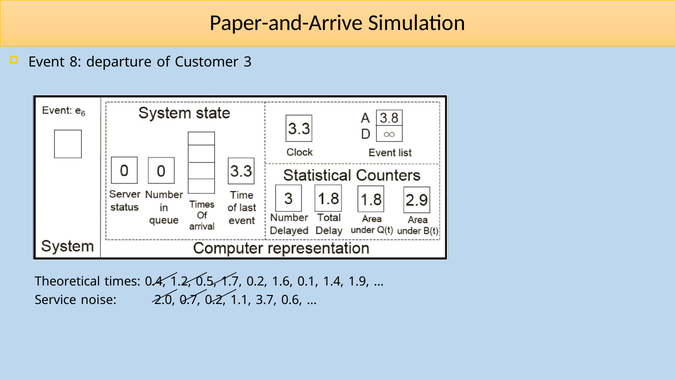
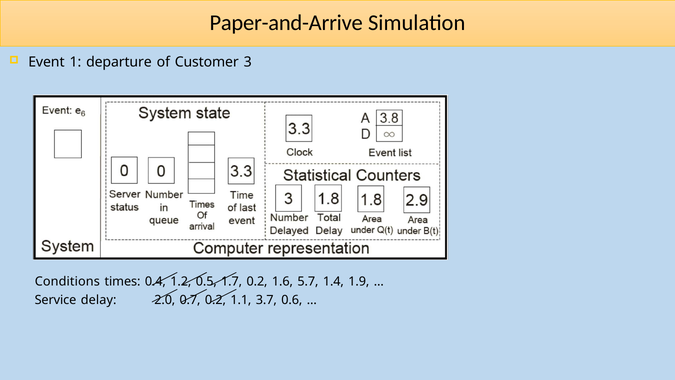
8: 8 -> 1 (75, 62)
Theoretical: Theoretical -> Conditions (67, 281)
0.1: 0.1 -> 5.7 (308, 281)
noise: noise -> delay (99, 300)
